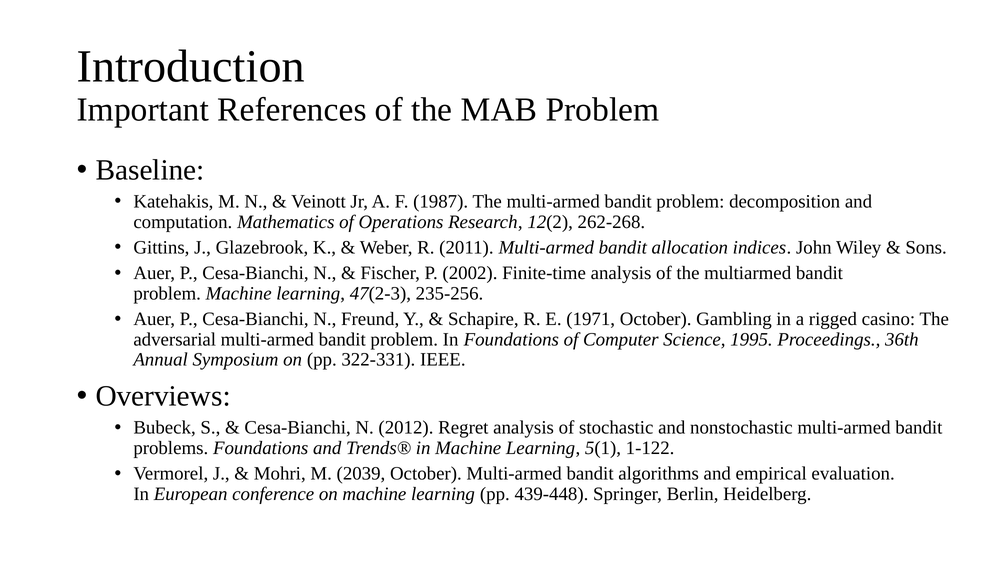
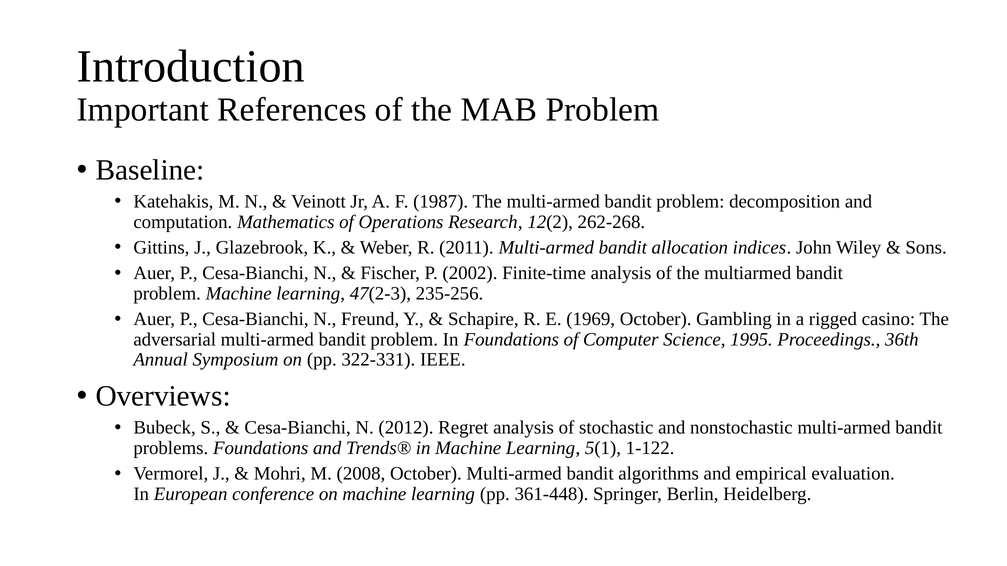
1971: 1971 -> 1969 (591, 319)
2039: 2039 -> 2008 (361, 474)
439-448: 439-448 -> 361-448 (551, 494)
